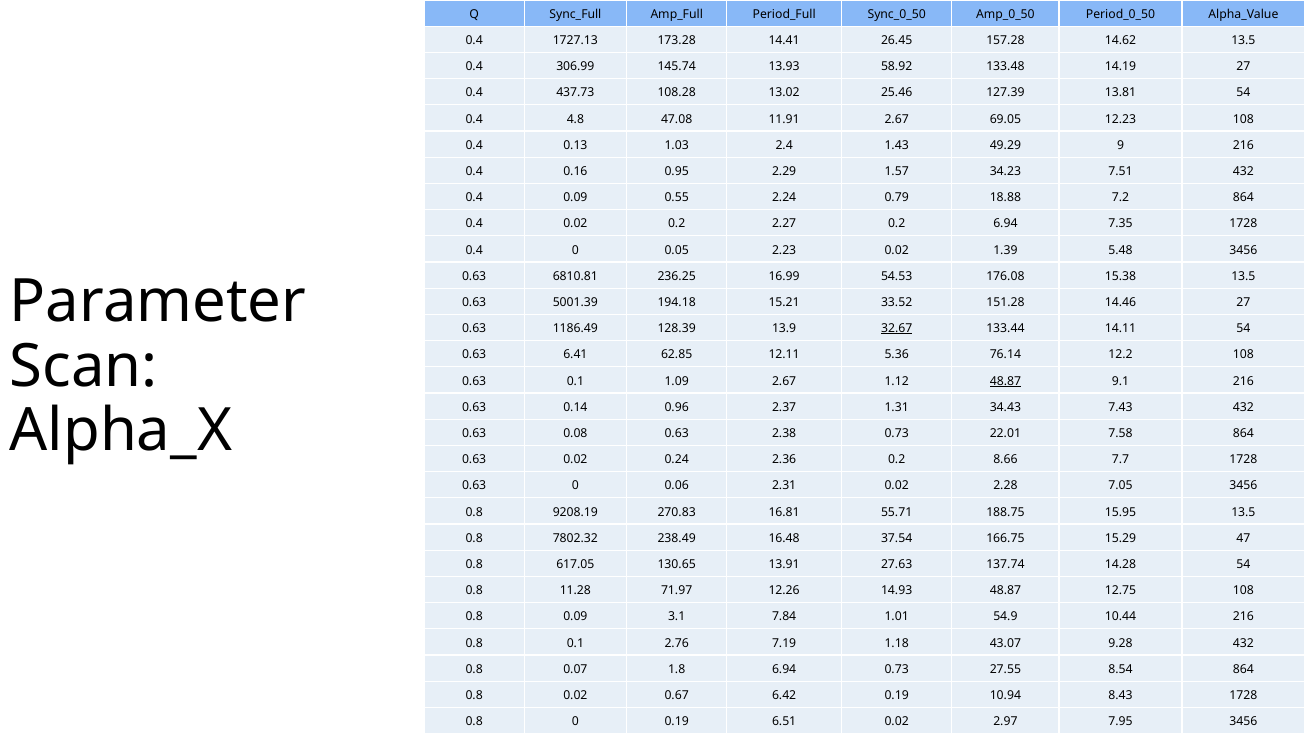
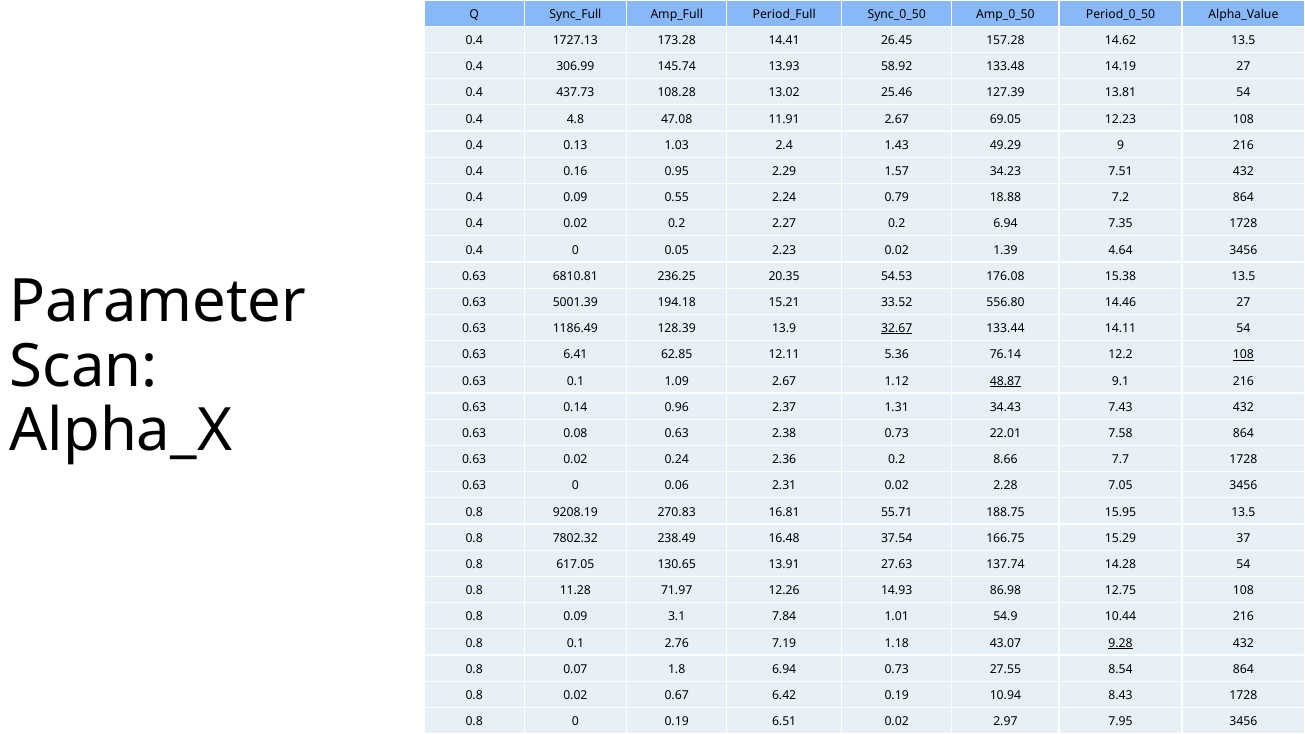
5.48: 5.48 -> 4.64 (1121, 250)
16.99: 16.99 -> 20.35 (784, 276)
151.28: 151.28 -> 556.80 (1005, 302)
108 underline: none -> present (1243, 355)
47: 47 -> 37 (1243, 538)
14.93 48.87: 48.87 -> 86.98 (1005, 591)
9.28 underline: none -> present (1121, 643)
